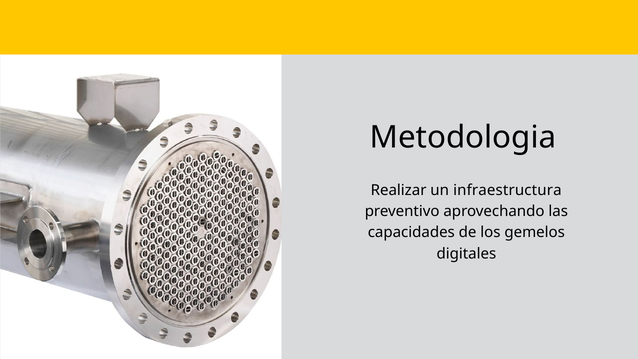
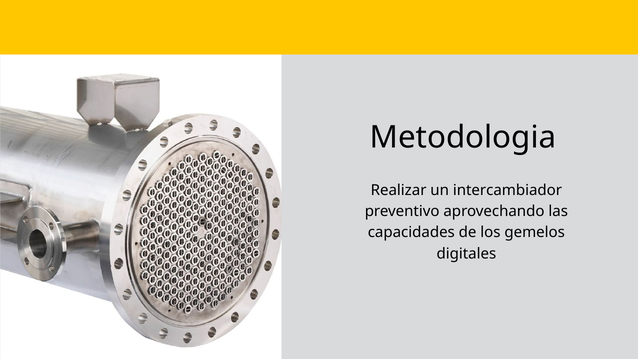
infraestructura: infraestructura -> intercambiador (507, 190)
